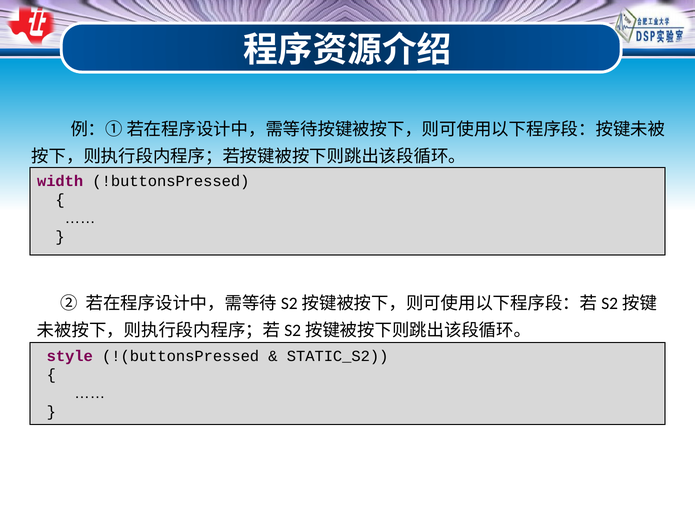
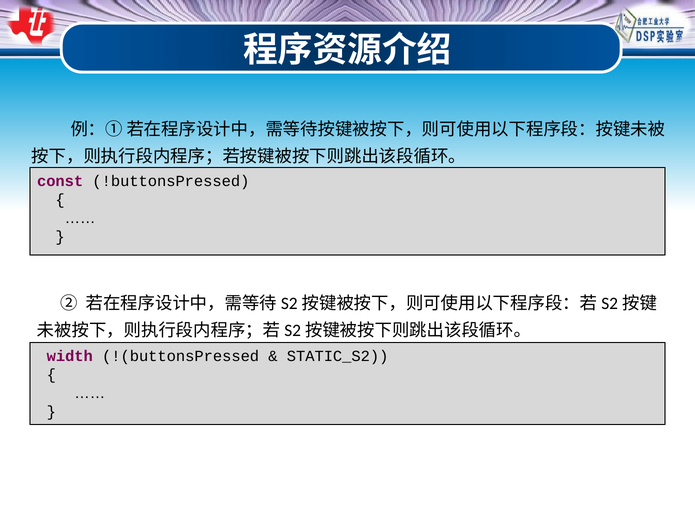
width: width -> const (60, 181)
style: style -> width (70, 356)
